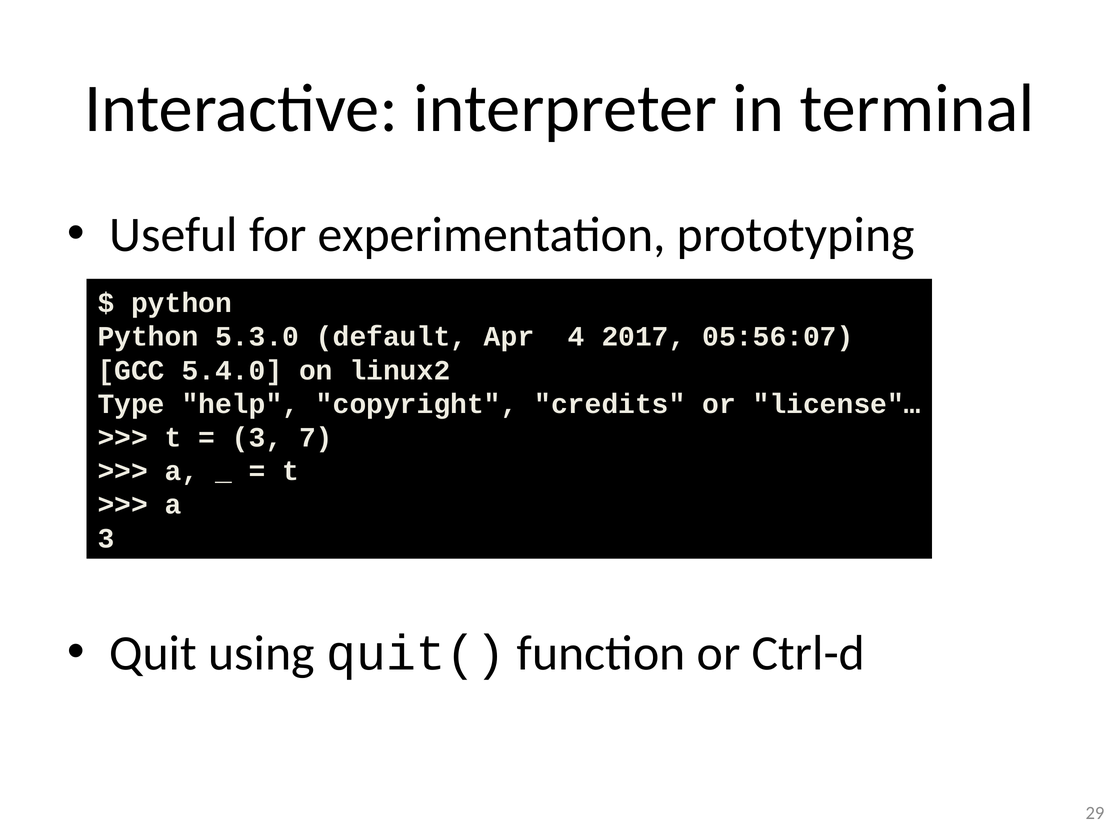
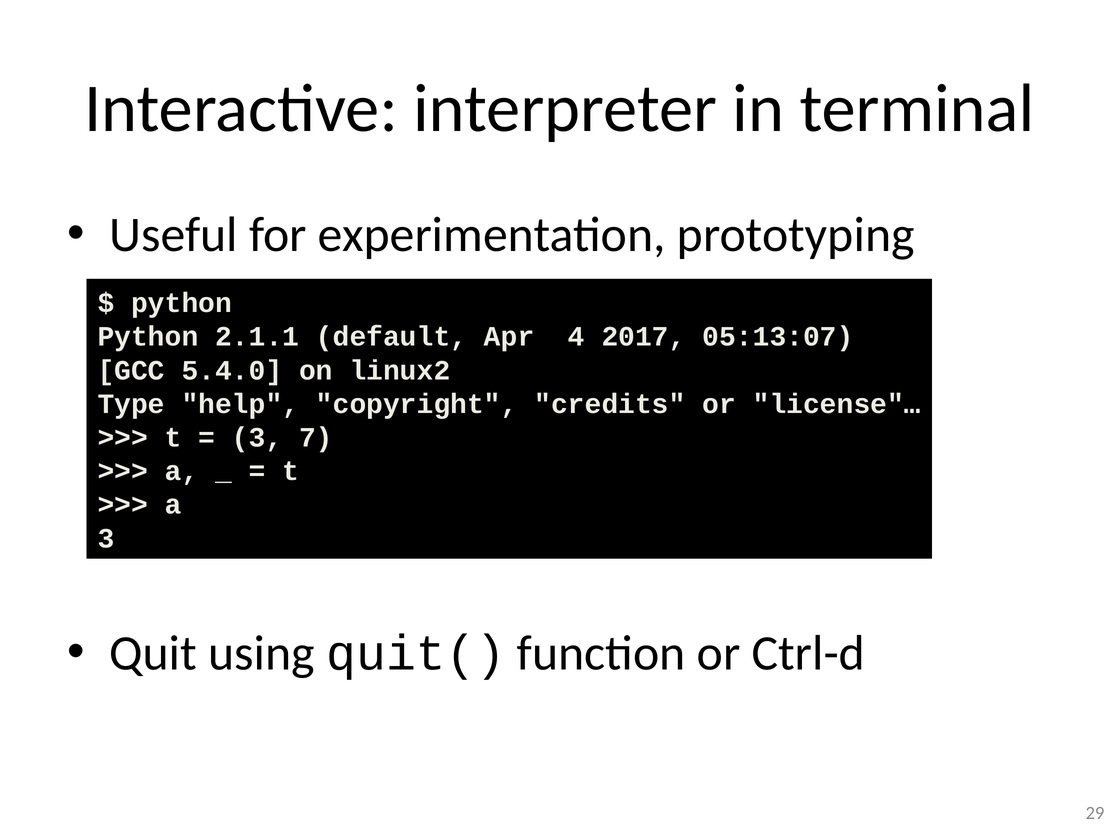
5.3.0: 5.3.0 -> 2.1.1 (257, 337)
05:56:07: 05:56:07 -> 05:13:07 (778, 337)
